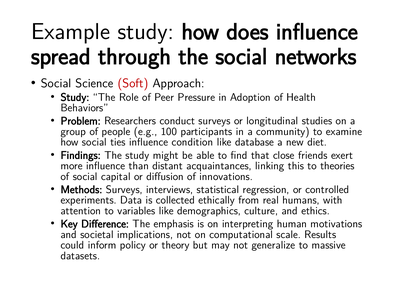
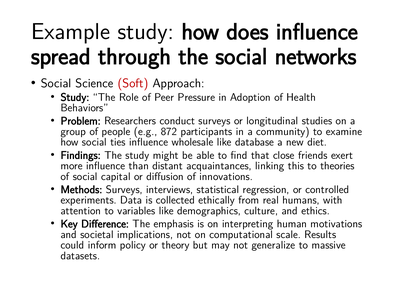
100: 100 -> 872 (169, 132)
condition: condition -> wholesale (192, 142)
